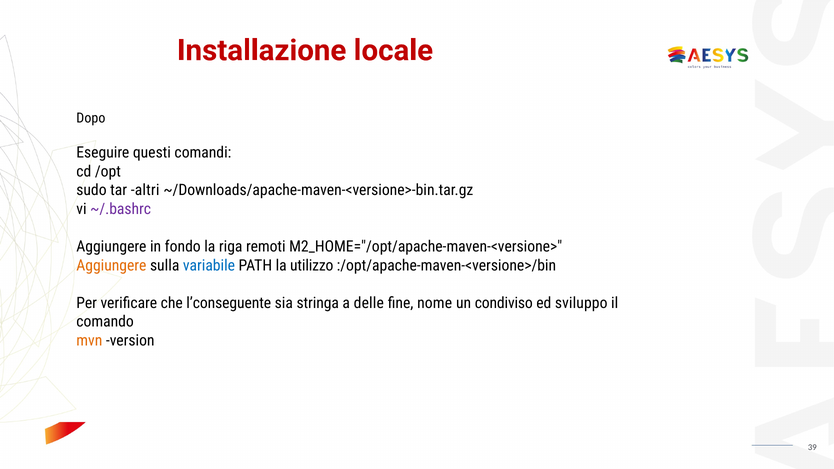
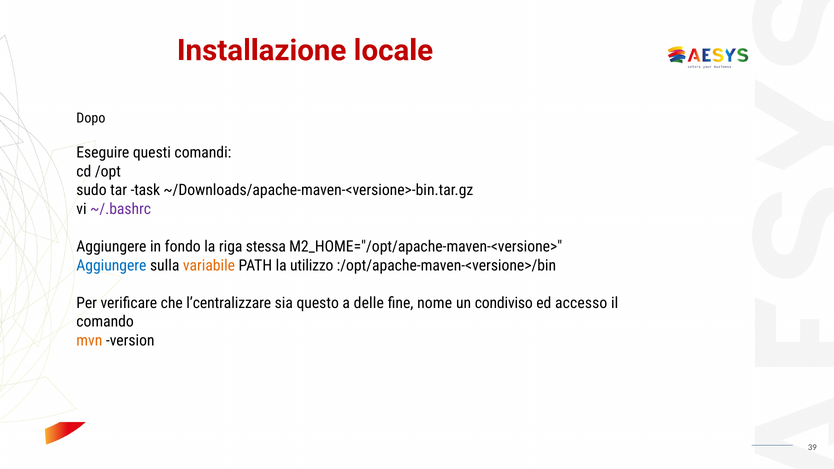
altri: altri -> task (145, 190)
remoti: remoti -> stessa (266, 247)
Aggiungere colour: orange -> blue (111, 265)
variabile colour: blue -> orange (209, 265)
l’conseguente: l’conseguente -> l’centralizzare (229, 303)
stringa: stringa -> questo (318, 303)
sviluppo: sviluppo -> accesso (581, 303)
